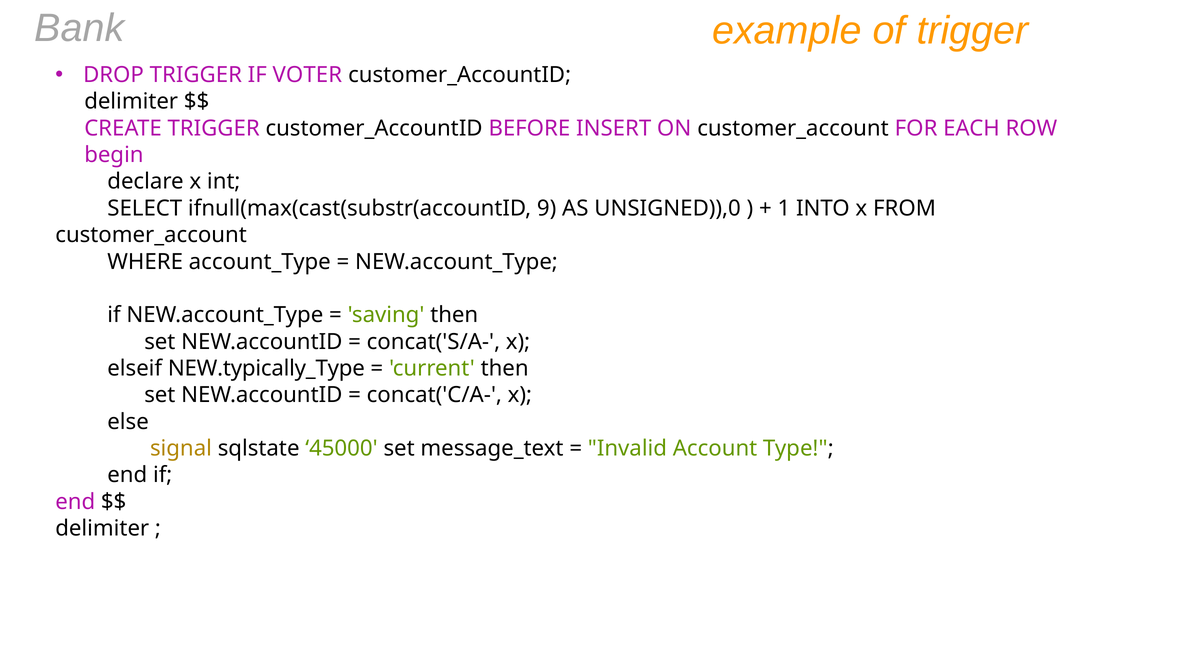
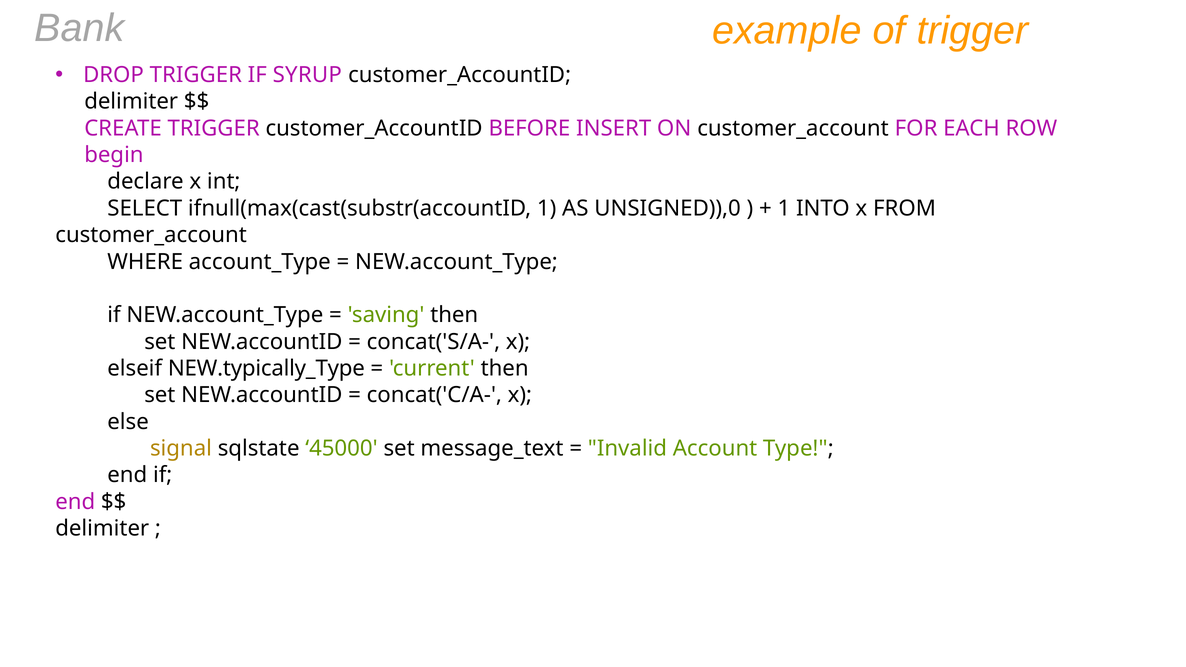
VOTER: VOTER -> SYRUP (307, 75)
ifnull(max(cast(substr(accountID 9: 9 -> 1 (547, 208)
